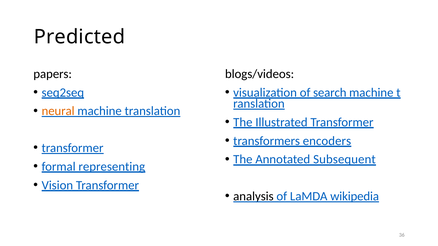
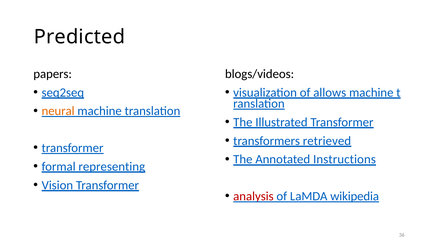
search: search -> allows (330, 93)
encoders: encoders -> retrieved (327, 141)
Subsequent: Subsequent -> Instructions (344, 160)
analysis colour: black -> red (253, 197)
